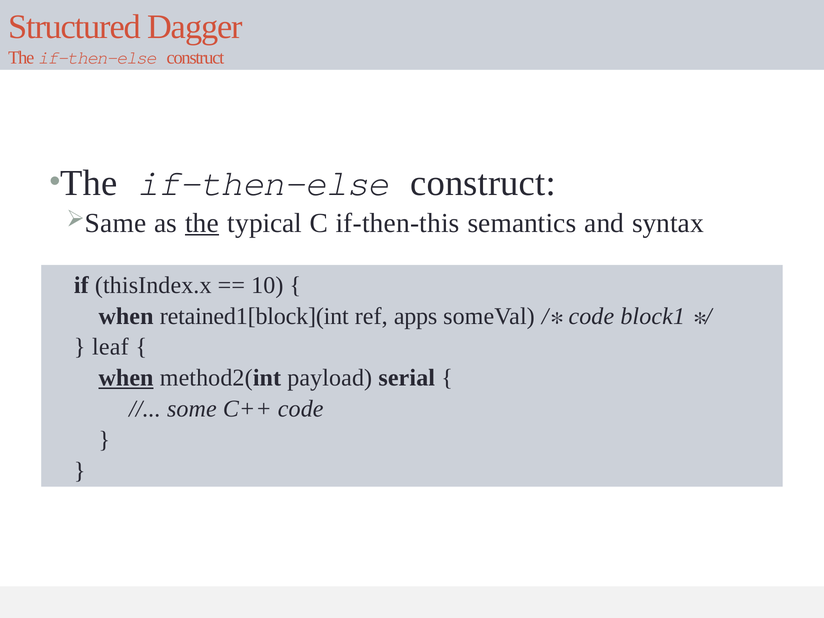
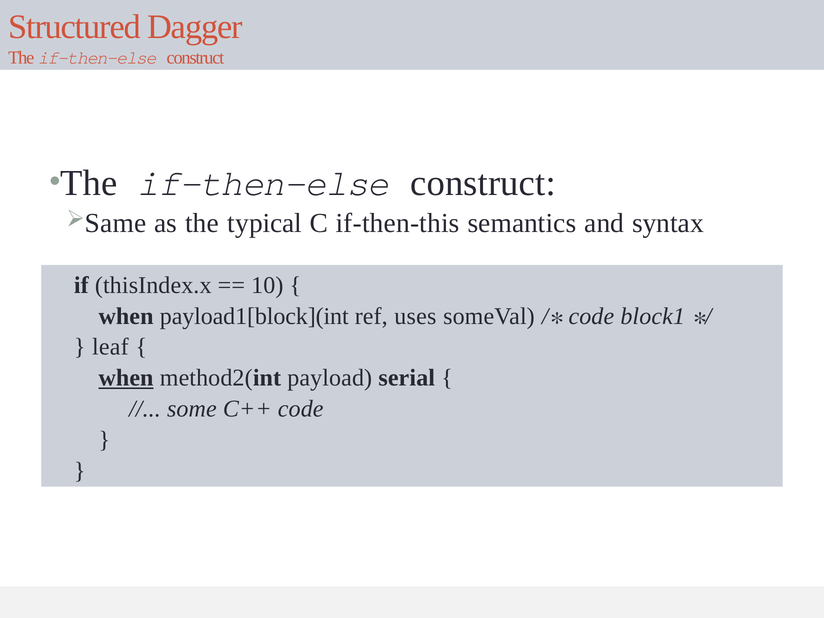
the underline: present -> none (202, 223)
retained1[block](int: retained1[block](int -> payload1[block](int (254, 316)
apps: apps -> uses (415, 316)
